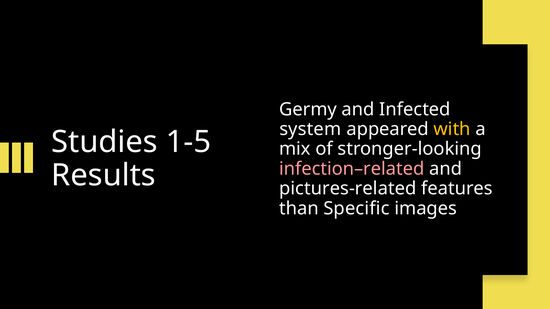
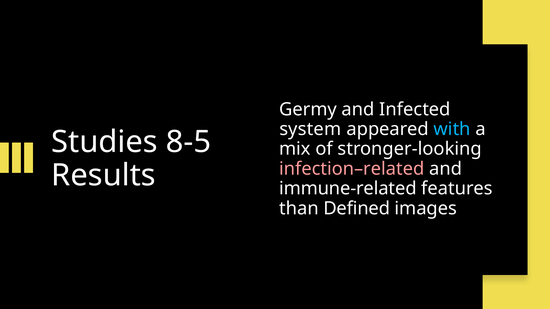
with colour: yellow -> light blue (452, 129)
1-5: 1-5 -> 8-5 (188, 142)
pictures-related: pictures-related -> immune-related (348, 189)
Specific: Specific -> Defined (357, 209)
